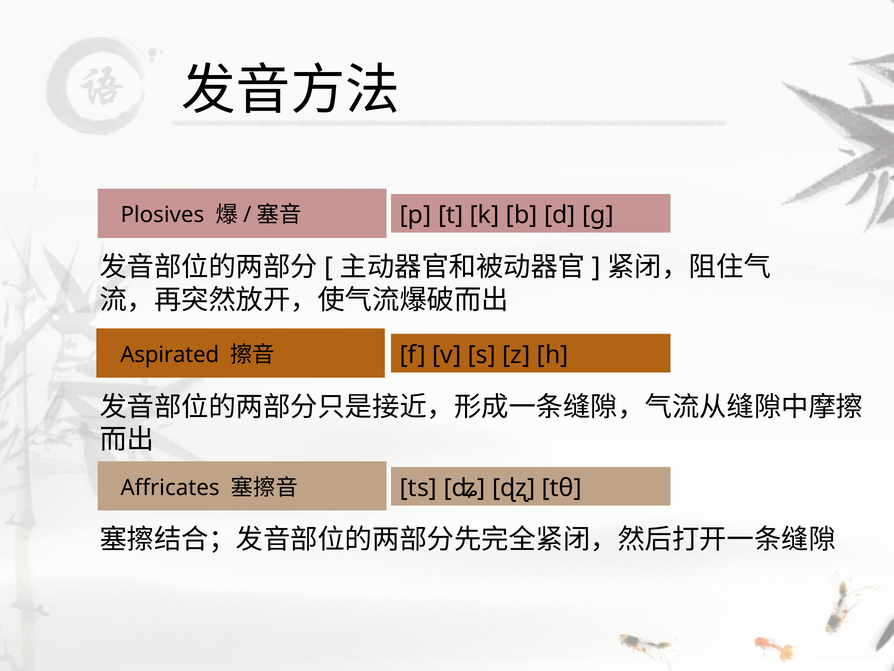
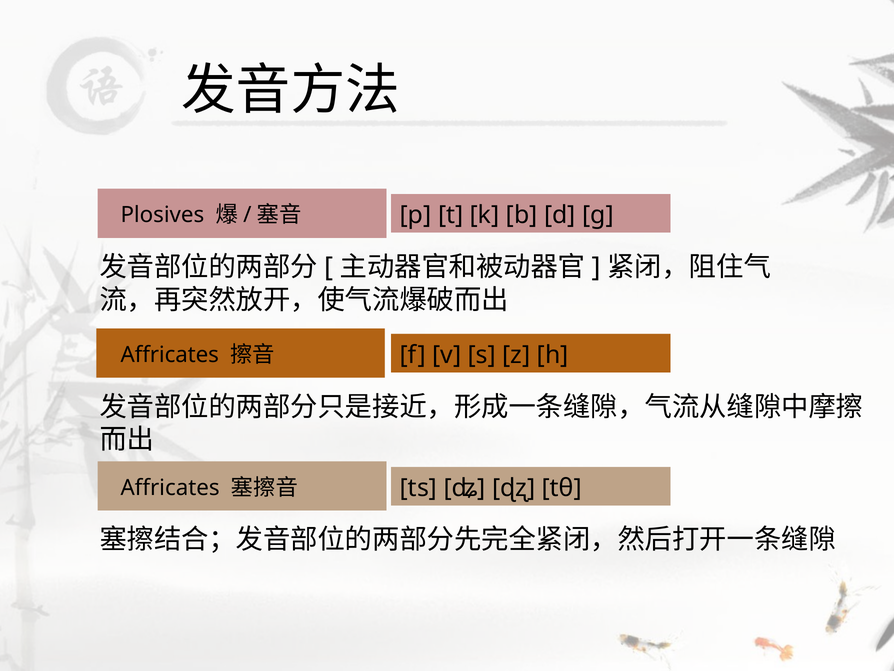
Aspirated: Aspirated -> Affricates (170, 355)
